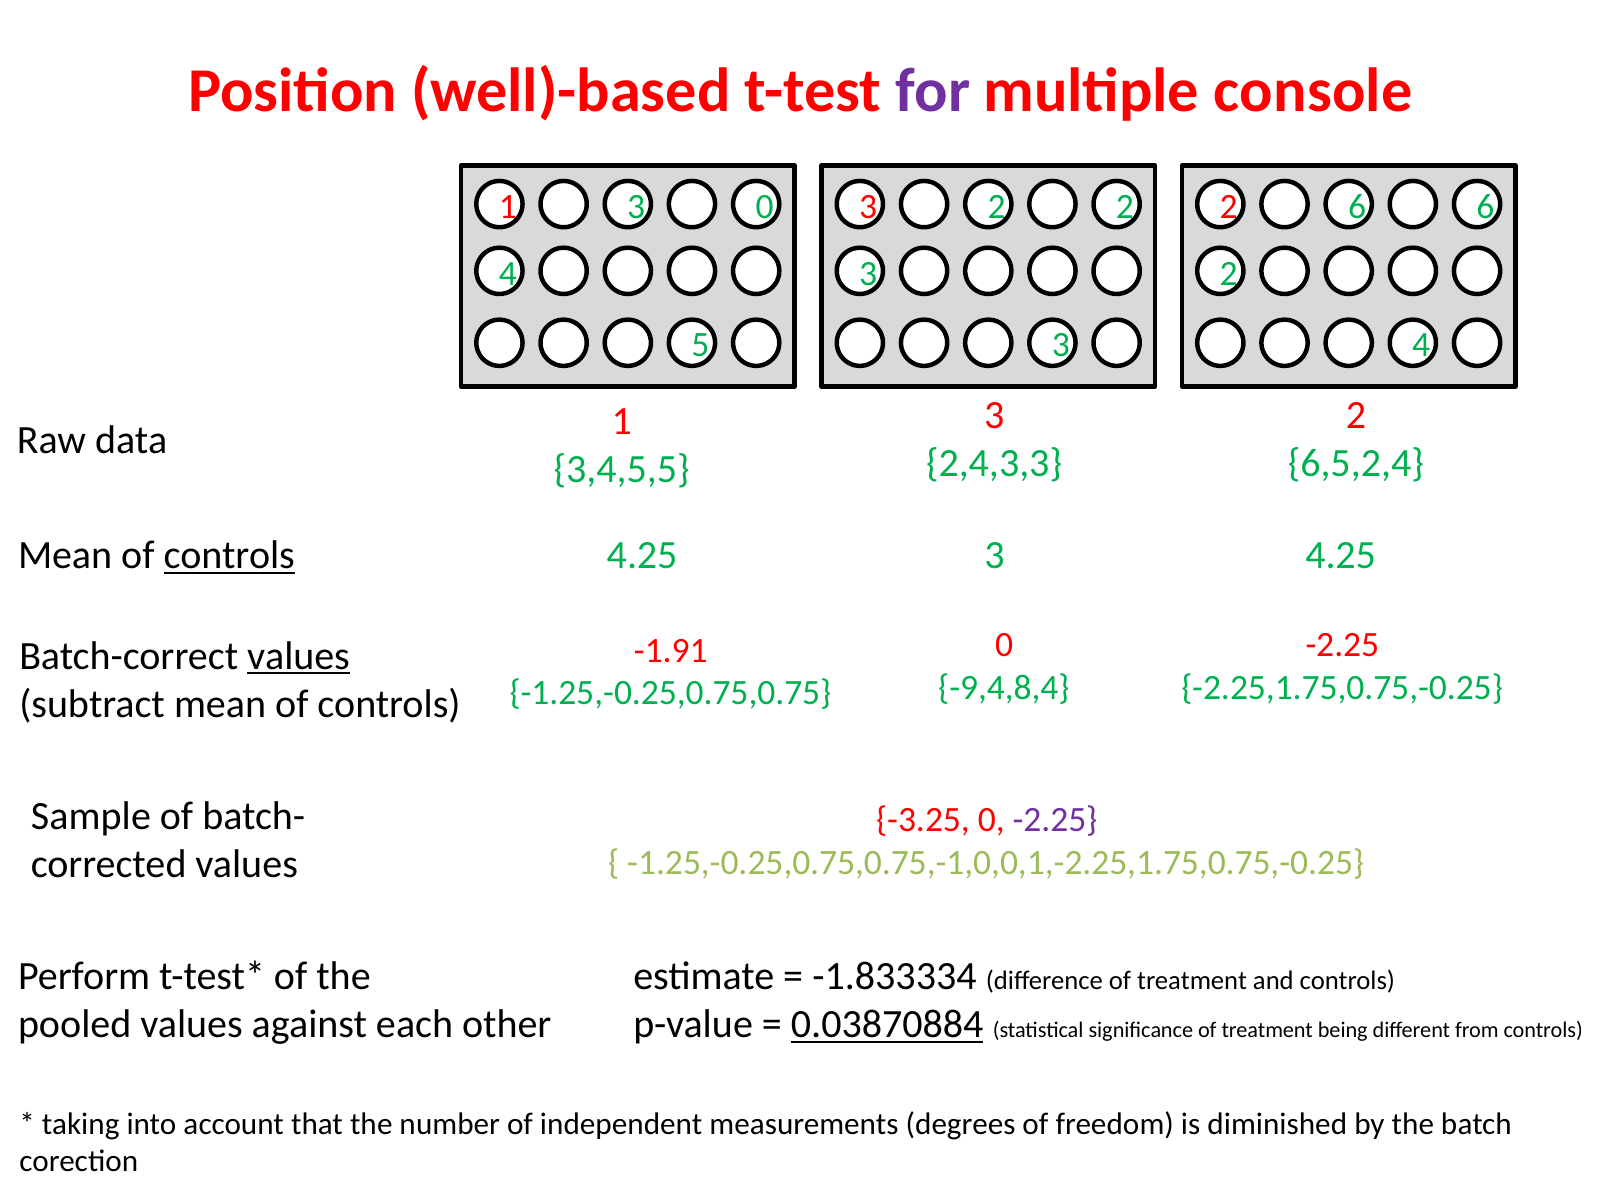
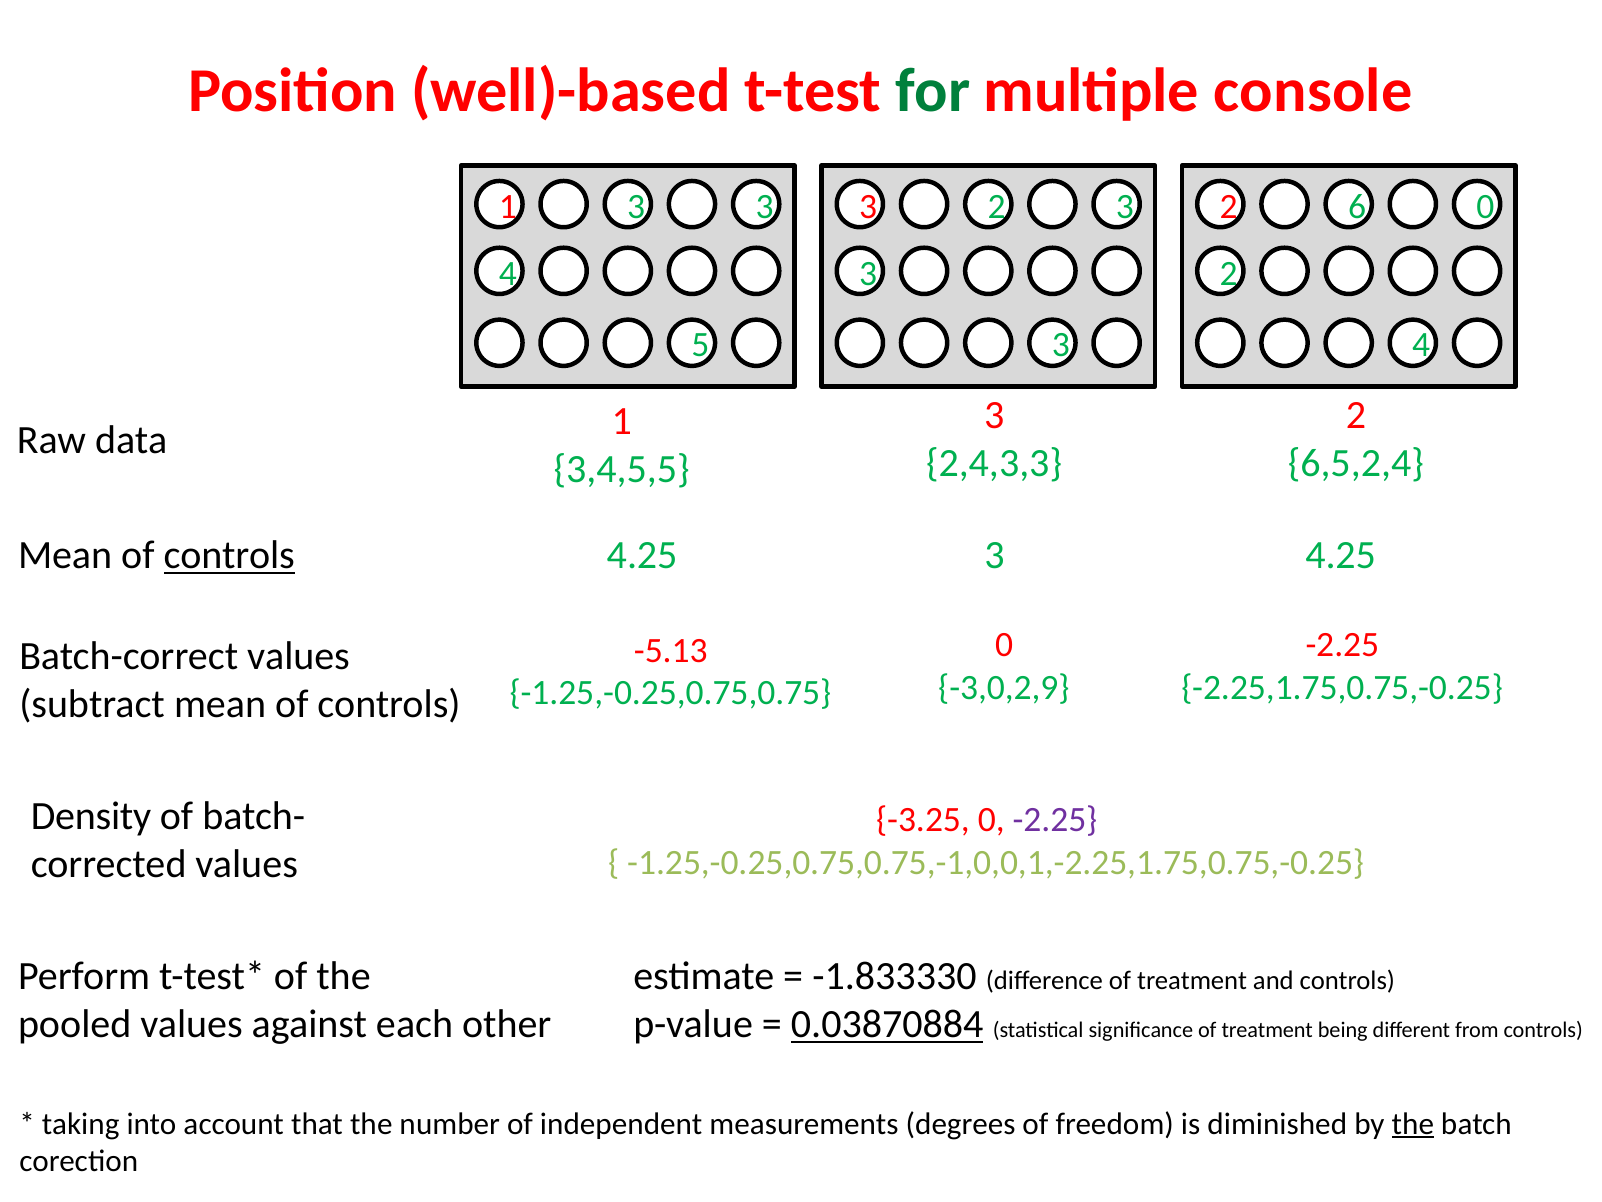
for colour: purple -> green (933, 91)
1 3 0: 0 -> 3 (765, 206)
2 2: 2 -> 3 (1125, 206)
6 6: 6 -> 0 (1485, 206)
-1.91: -1.91 -> -5.13 (671, 650)
values underline: present -> none (298, 656)
-9,4,8,4: -9,4,8,4 -> -3,0,2,9 (1004, 687)
Sample: Sample -> Density (91, 816)
-1.833334: -1.833334 -> -1.833330 (894, 976)
the underline: none -> present (1413, 1123)
